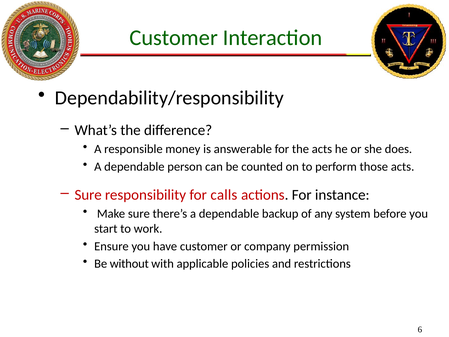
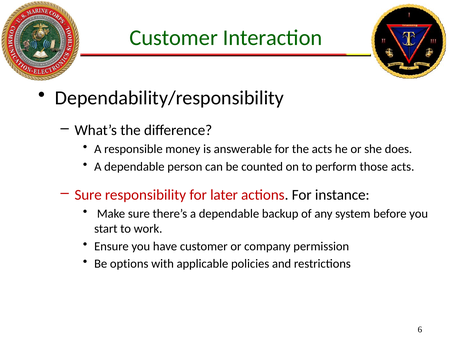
calls: calls -> later (224, 195)
without: without -> options (129, 264)
